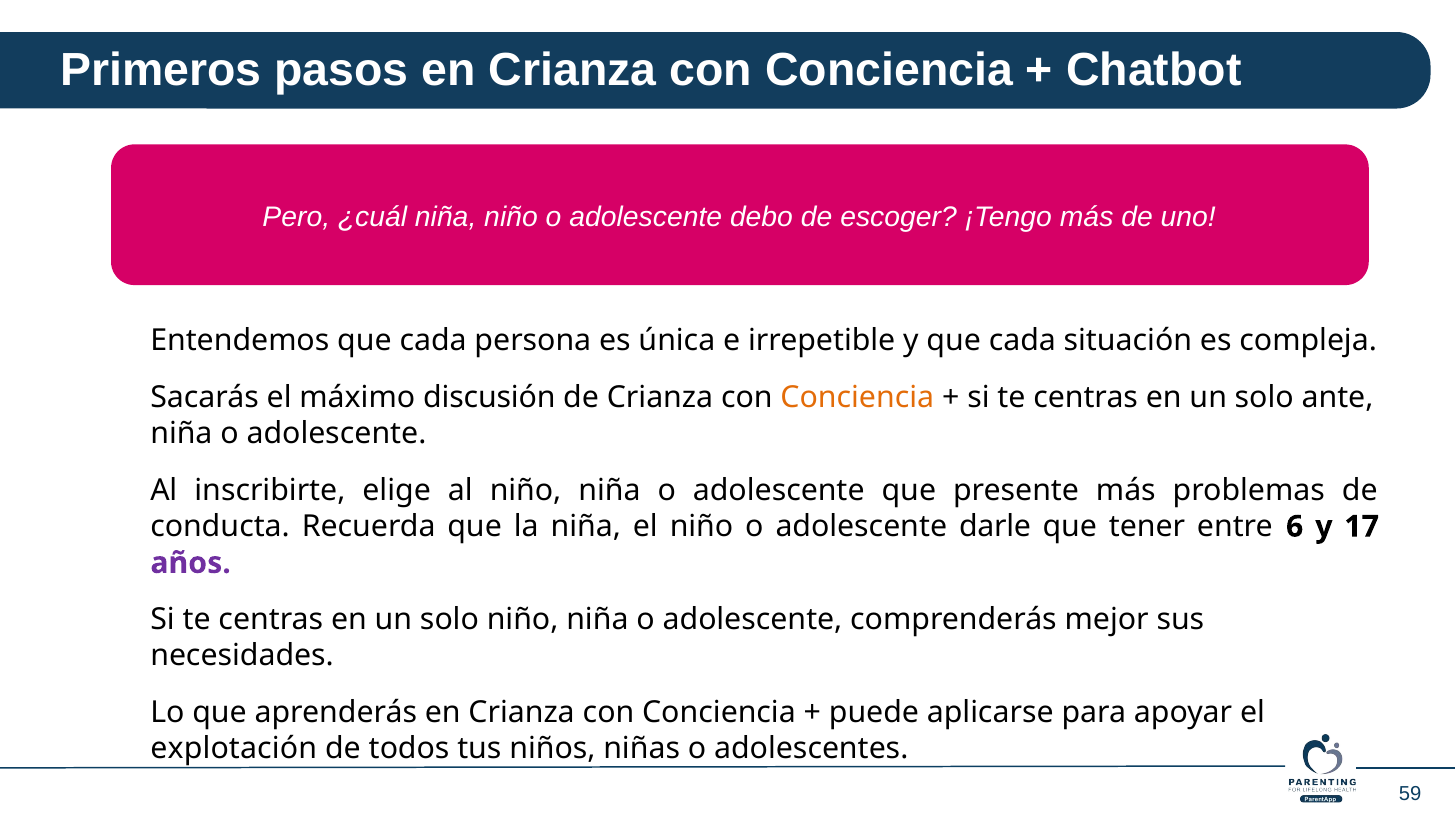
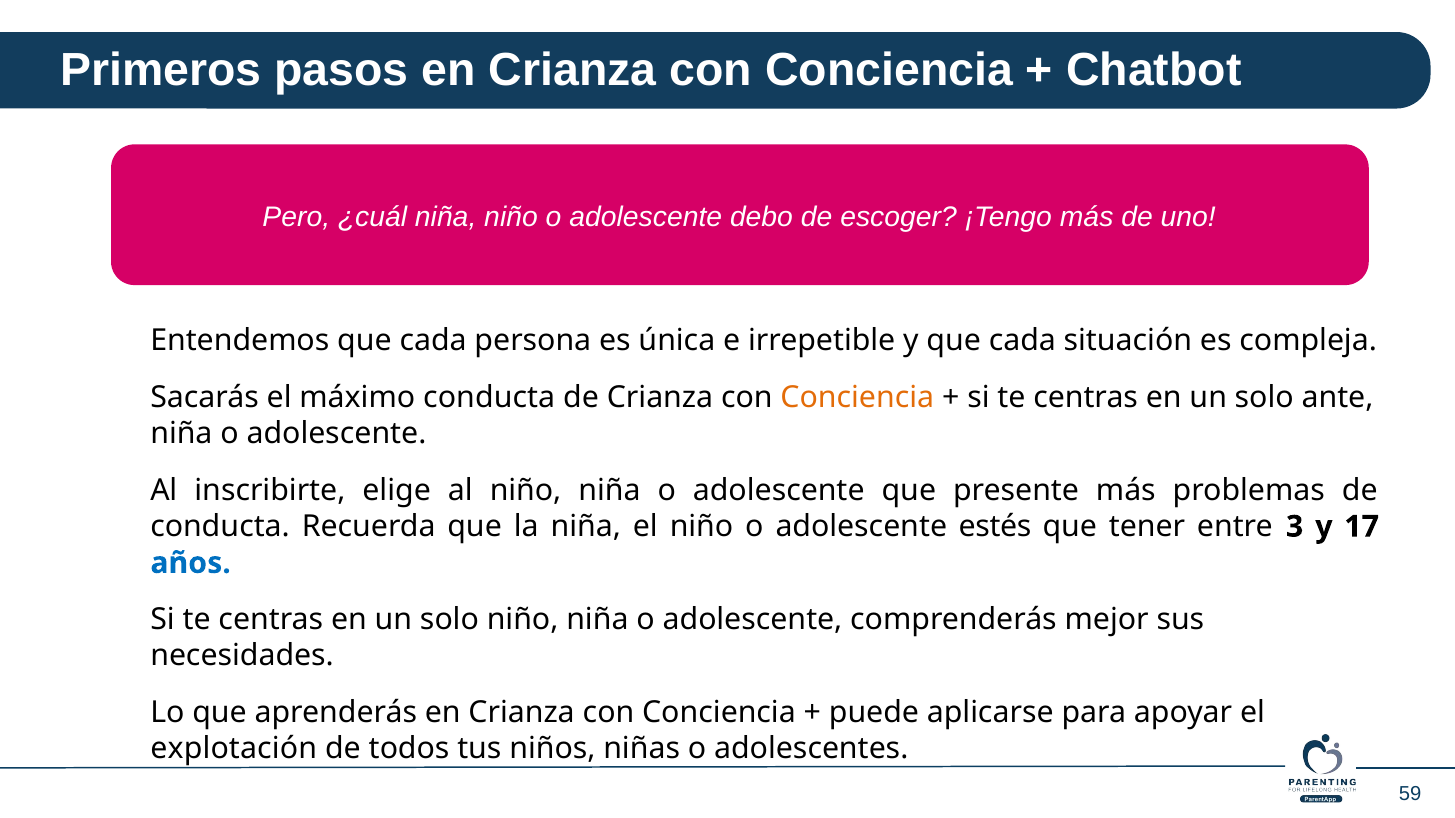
máximo discusión: discusión -> conducta (489, 398)
darle: darle -> estés (995, 527)
6: 6 -> 3 (1295, 527)
años colour: purple -> blue (191, 563)
